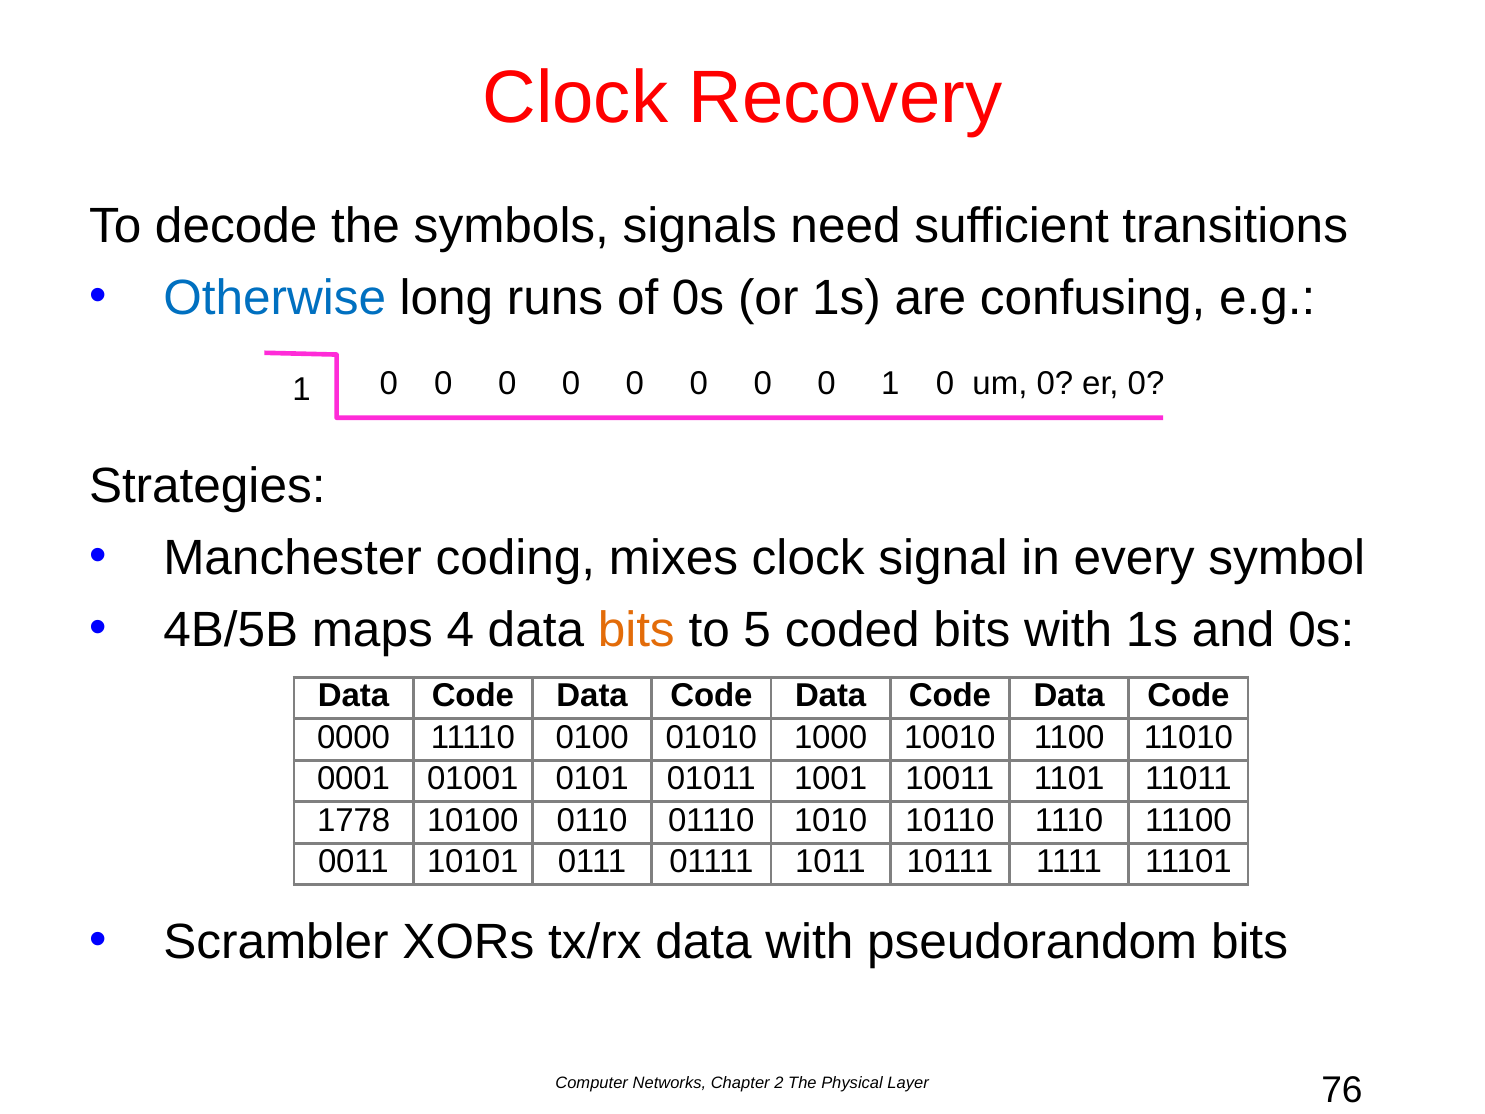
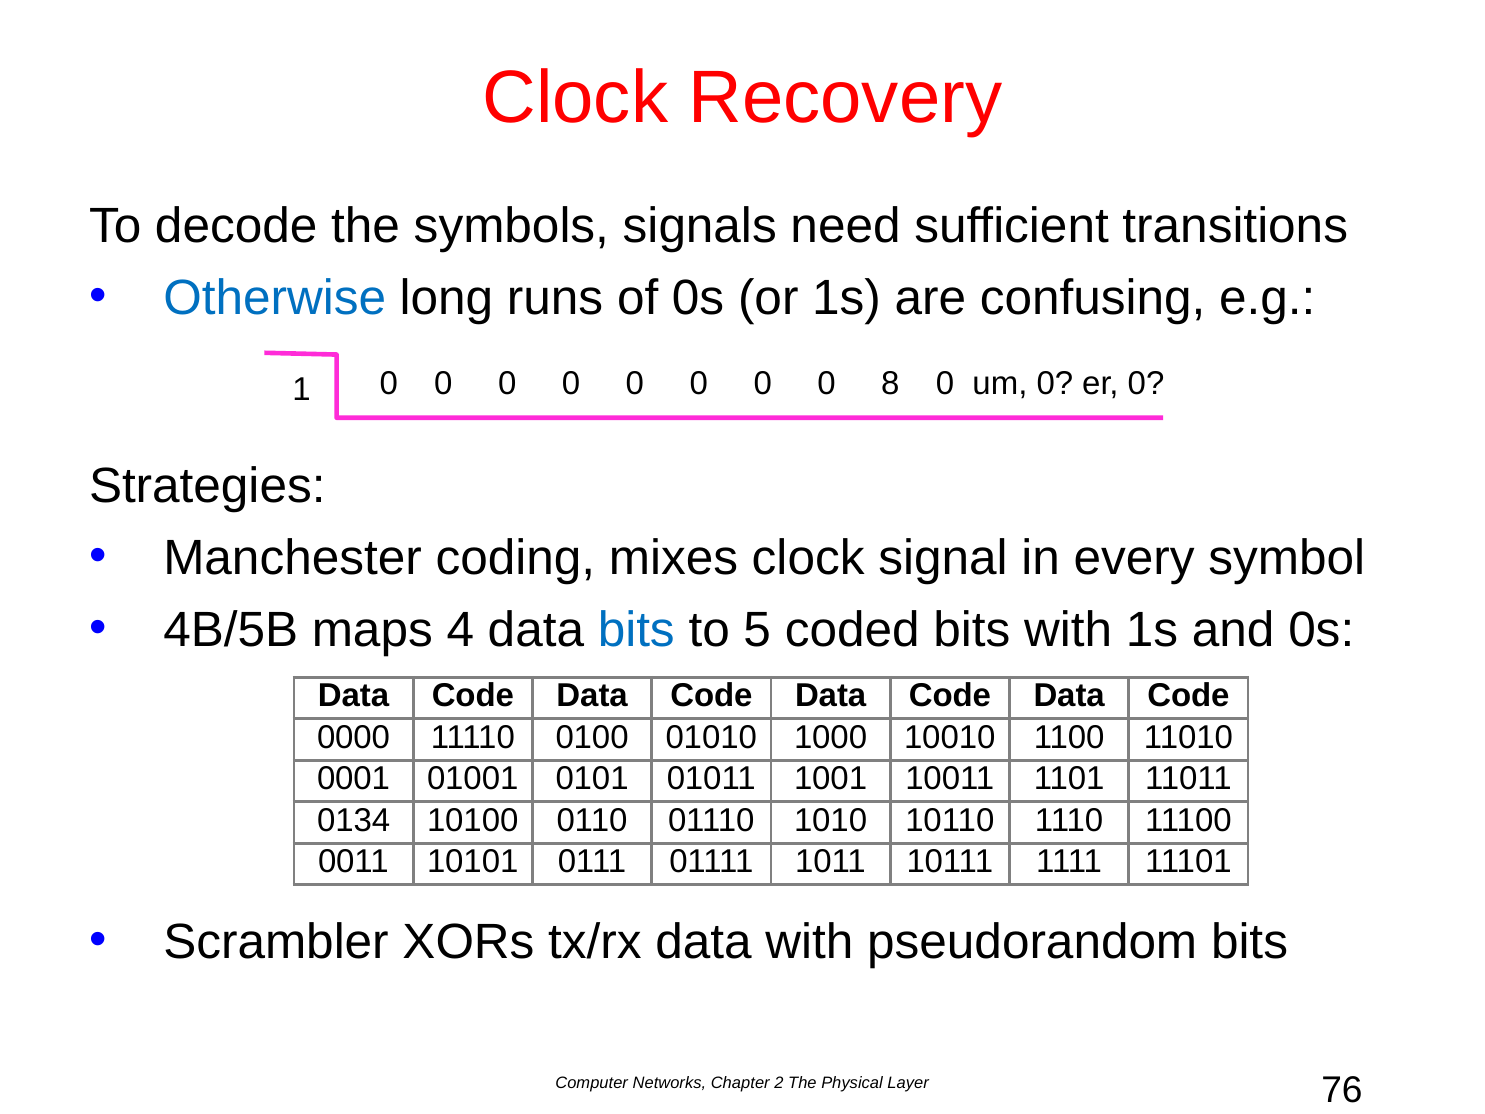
0 1: 1 -> 8 (890, 384)
bits colour: orange -> blue (636, 630)
1778: 1778 -> 0134 (354, 820)
